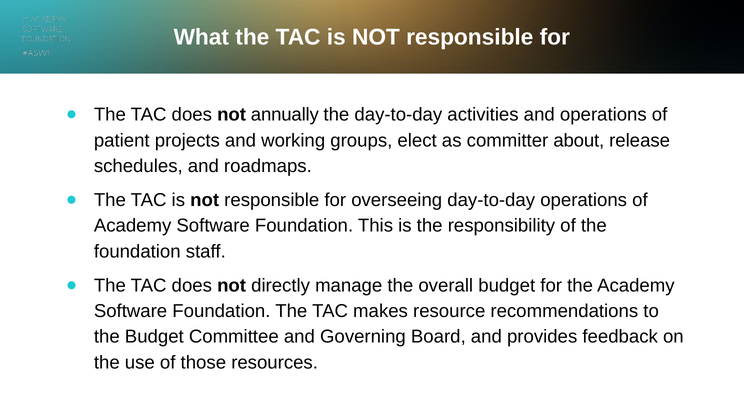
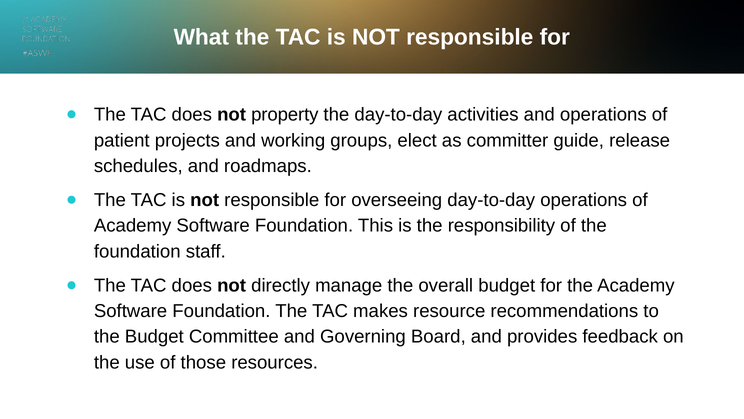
annually: annually -> property (285, 115)
about: about -> guide (579, 140)
